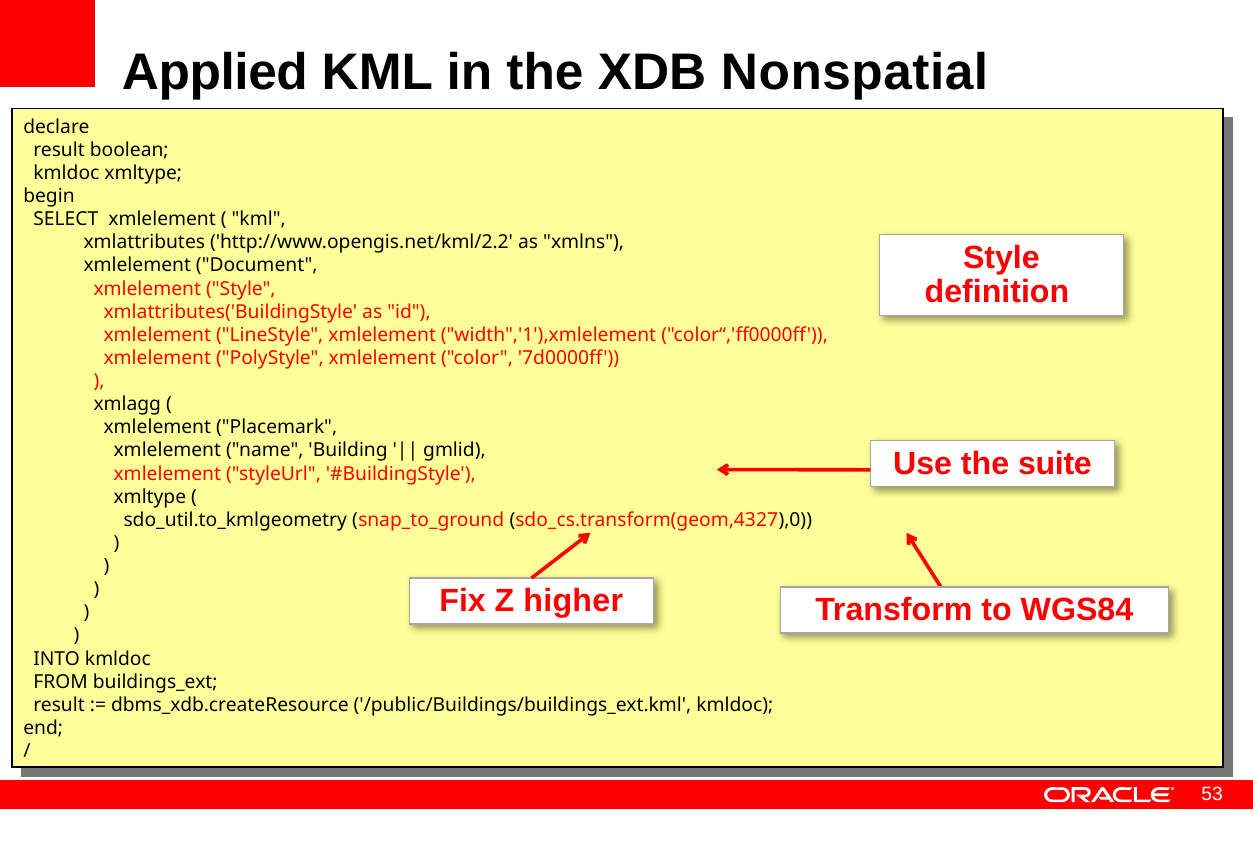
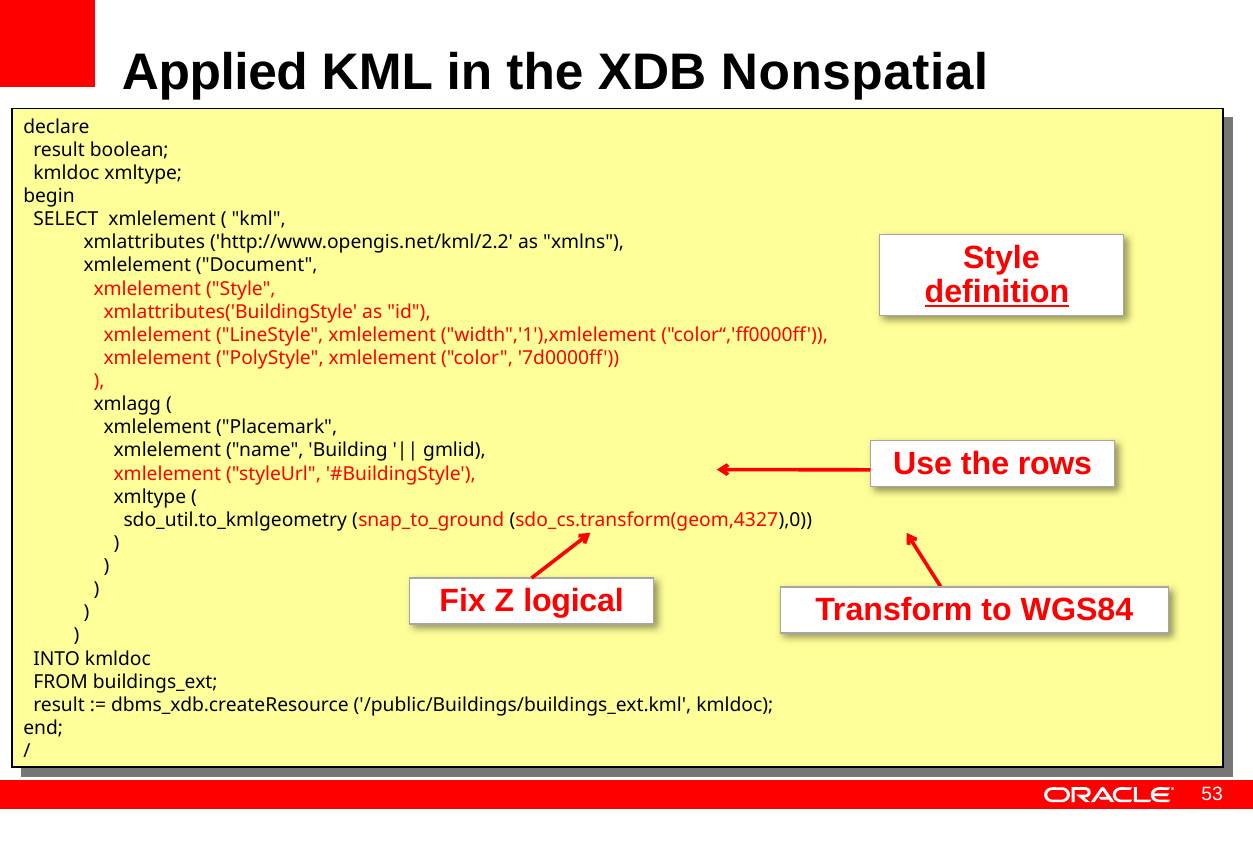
definition underline: none -> present (997, 292)
suite: suite -> rows (1055, 464)
higher: higher -> logical (574, 601)
